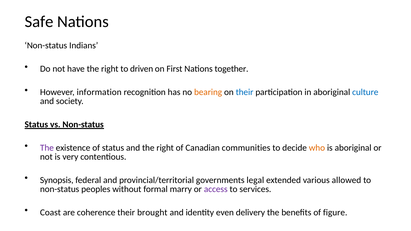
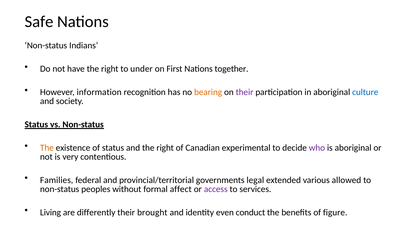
driven: driven -> under (142, 69)
their colour: blue -> purple (245, 92)
The colour: purple -> orange (47, 148)
communities: communities -> experimental (246, 148)
who colour: orange -> purple (317, 148)
Synopsis: Synopsis -> Families (57, 180)
marry: marry -> affect (181, 189)
Coast: Coast -> Living (51, 213)
coherence: coherence -> differently (96, 213)
delivery: delivery -> conduct (250, 213)
